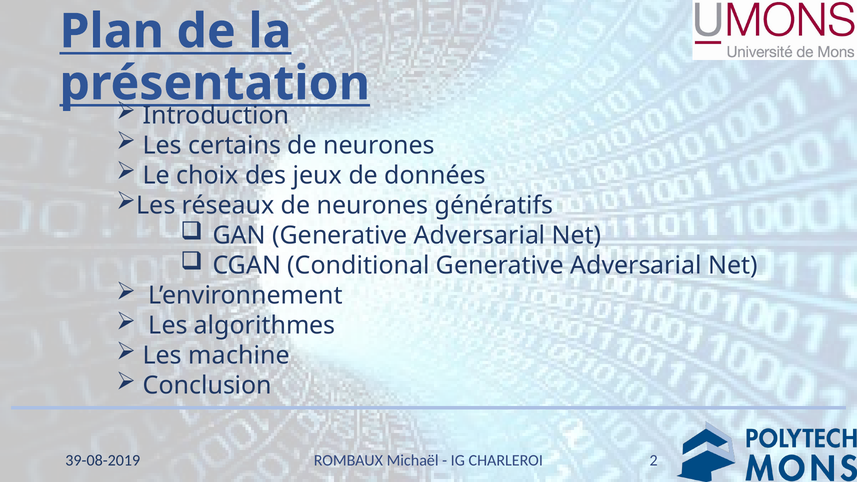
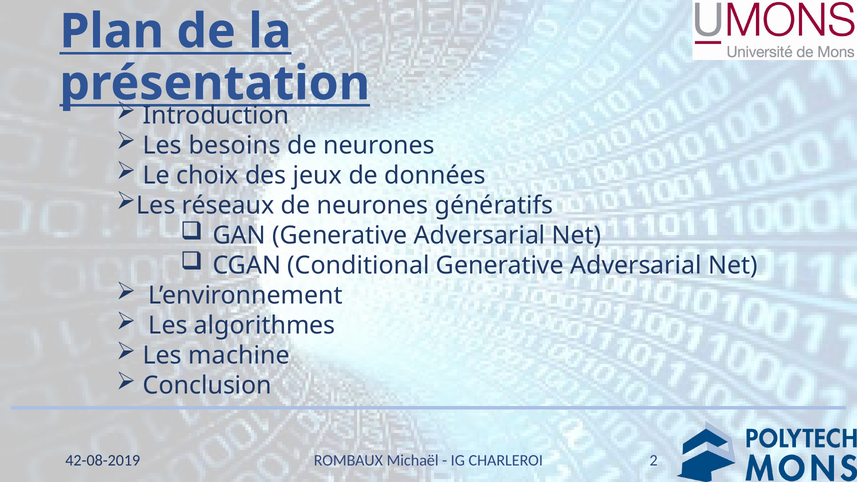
certains: certains -> besoins (235, 145)
39-08-2019: 39-08-2019 -> 42-08-2019 (103, 461)
